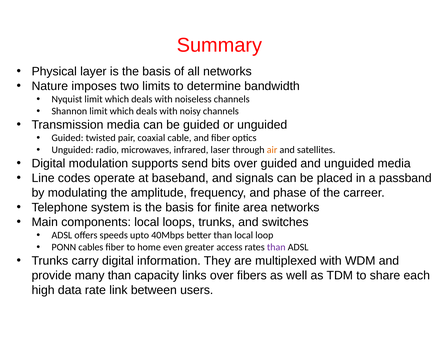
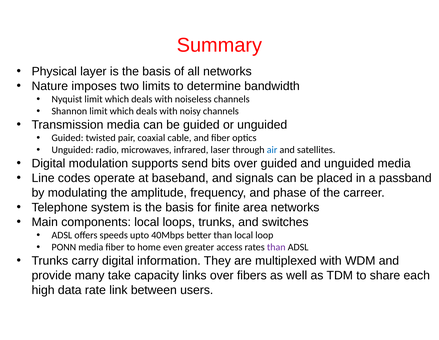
air colour: orange -> blue (272, 150)
PONN cables: cables -> media (91, 247)
many than: than -> take (119, 275)
